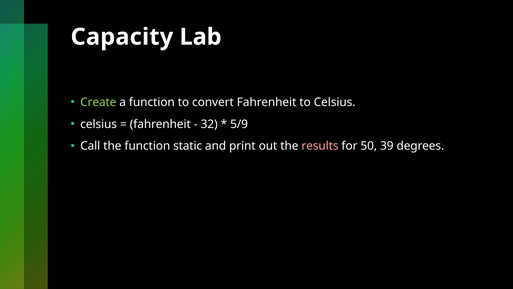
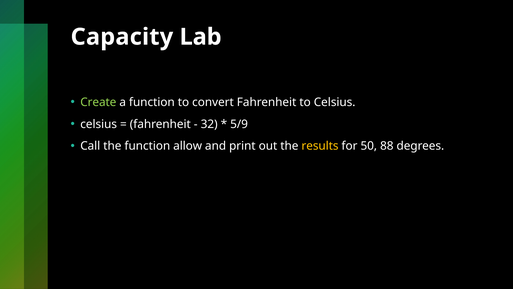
static: static -> allow (188, 146)
results colour: pink -> yellow (320, 146)
39: 39 -> 88 (387, 146)
